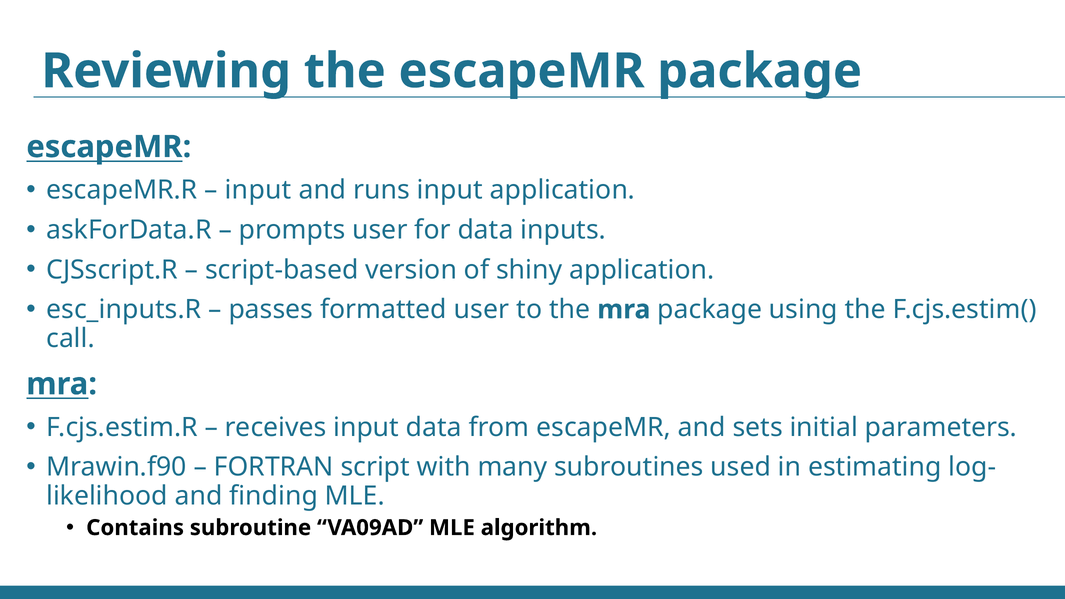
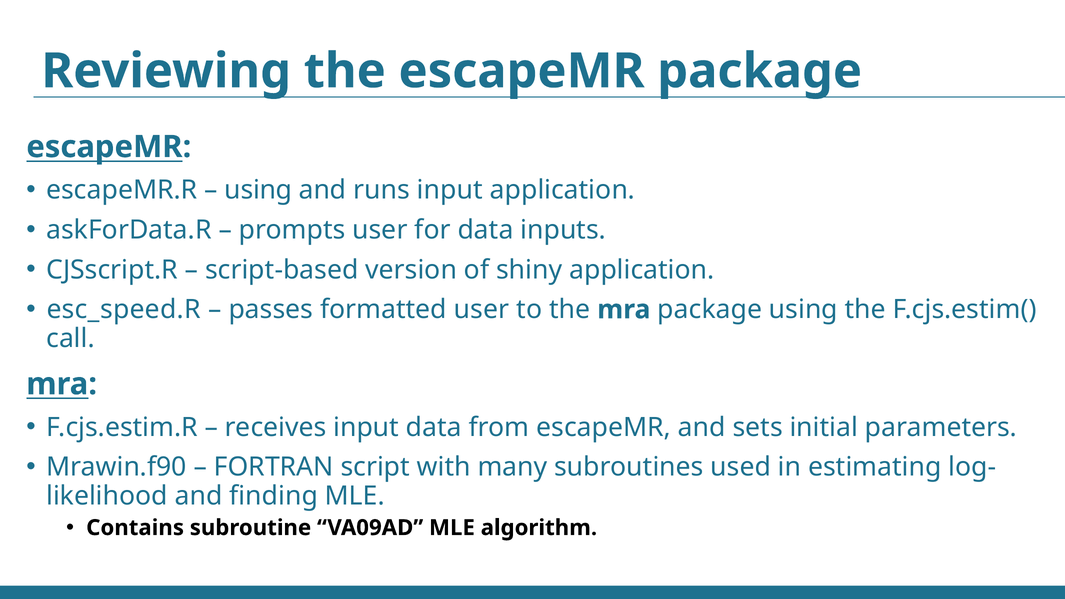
input: input -> using (258, 190)
esc_inputs.R: esc_inputs.R -> esc_speed.R (124, 310)
